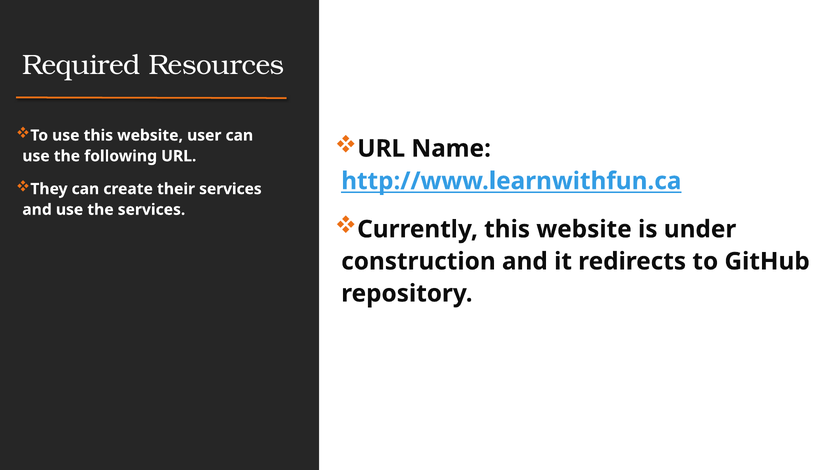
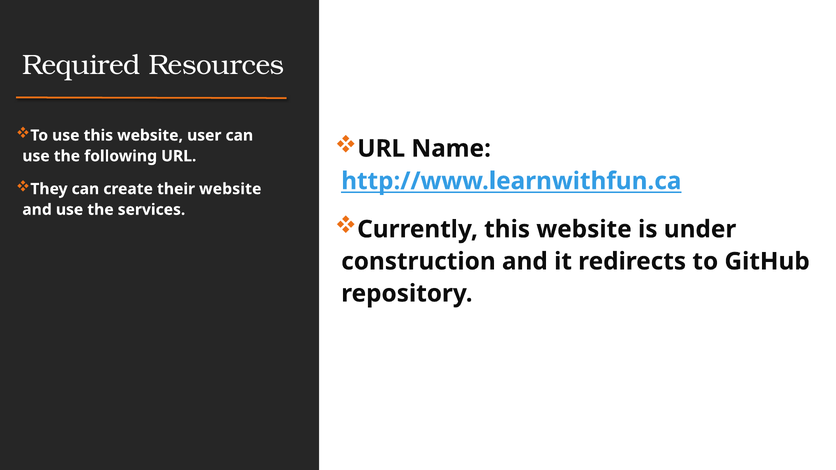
their services: services -> website (230, 189)
